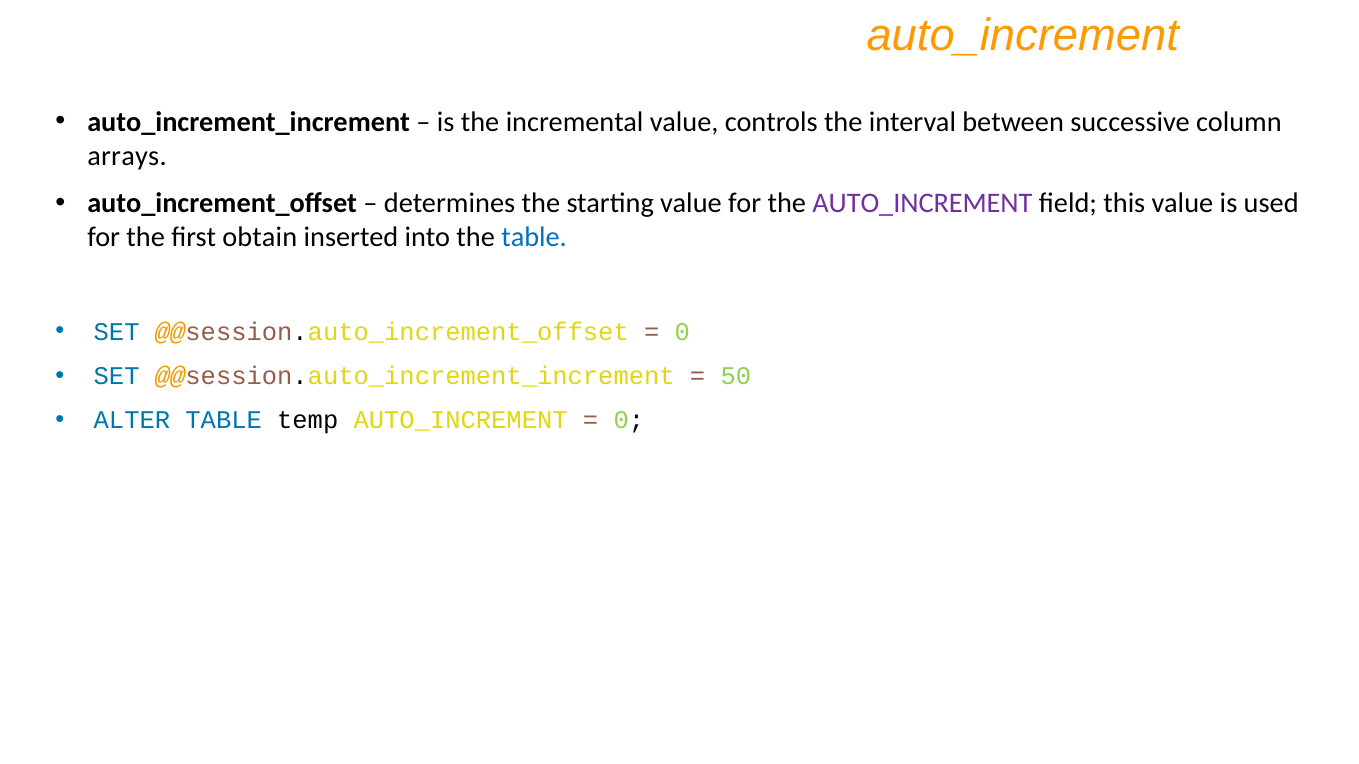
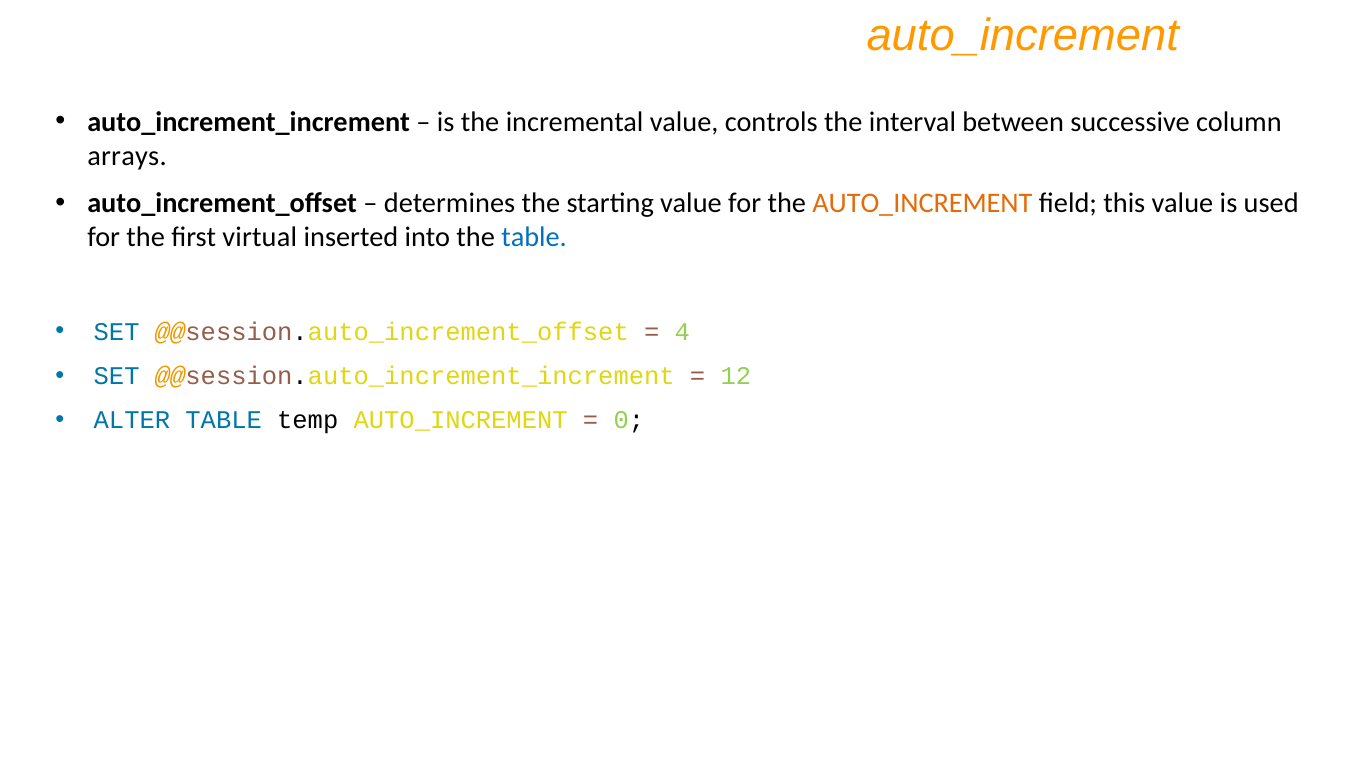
AUTO_INCREMENT colour: purple -> orange (922, 204)
obtain: obtain -> virtual (260, 238)
0: 0 -> 4 (682, 332)
50: 50 -> 12 (736, 376)
